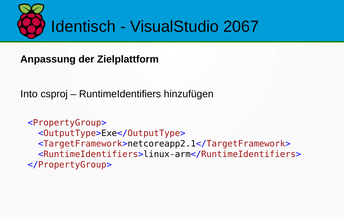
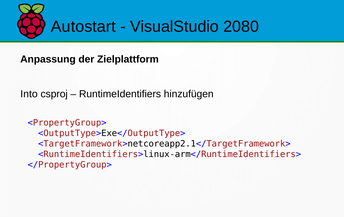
Identisch: Identisch -> Autostart (83, 27)
2067: 2067 -> 2080 (241, 27)
